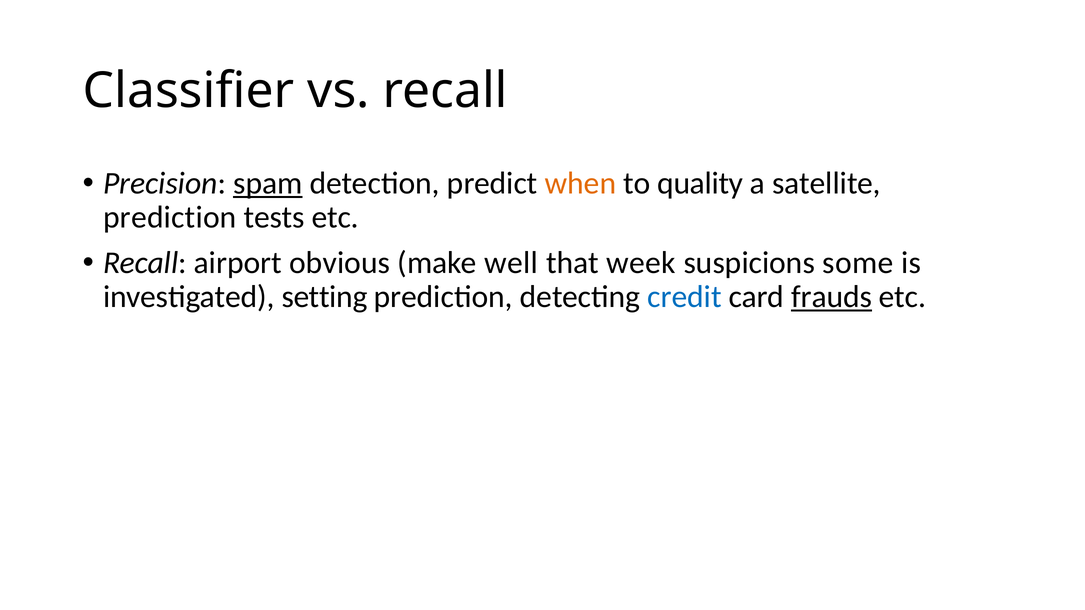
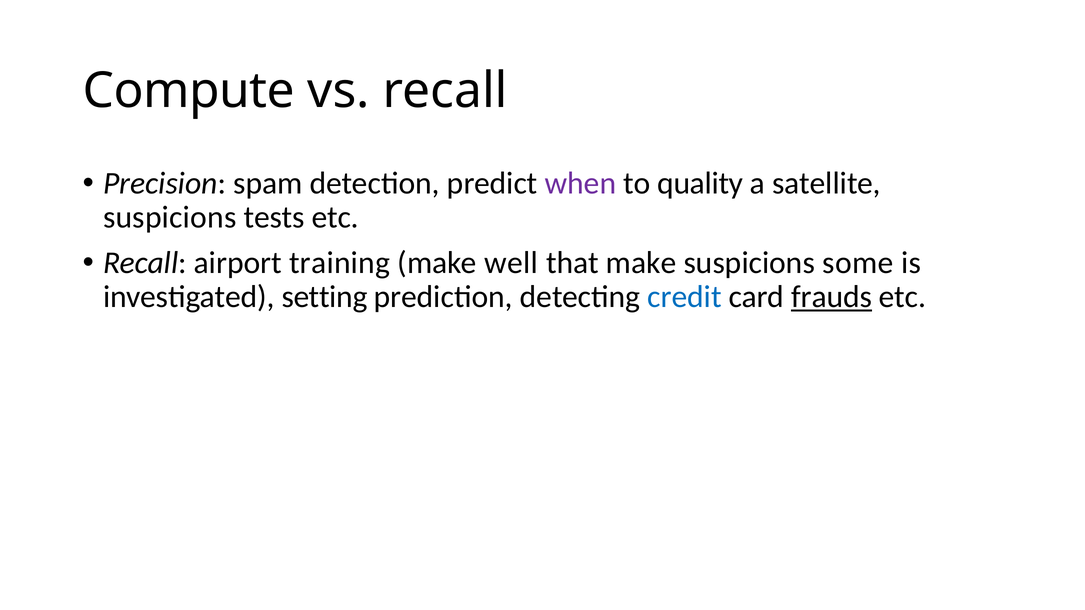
Classifier: Classifier -> Compute (189, 91)
spam underline: present -> none (268, 183)
when colour: orange -> purple (580, 183)
prediction: prediction -> suspicions (170, 217)
obvious: obvious -> training (340, 263)
that week: week -> make (641, 263)
